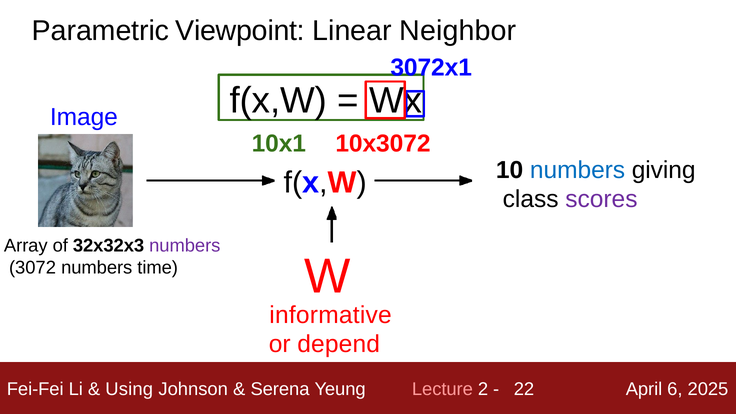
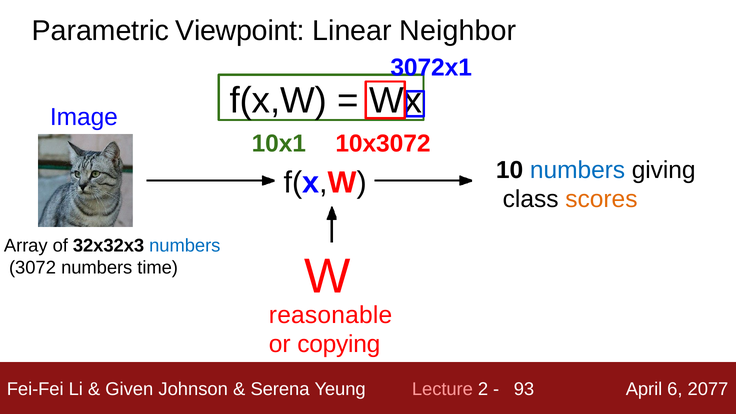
scores colour: purple -> orange (601, 199)
numbers colour: purple -> blue (185, 246)
informative: informative -> reasonable (331, 315)
depend: depend -> copying (339, 344)
Using: Using -> Given (129, 389)
22: 22 -> 93 (524, 389)
2025: 2025 -> 2077 (708, 389)
